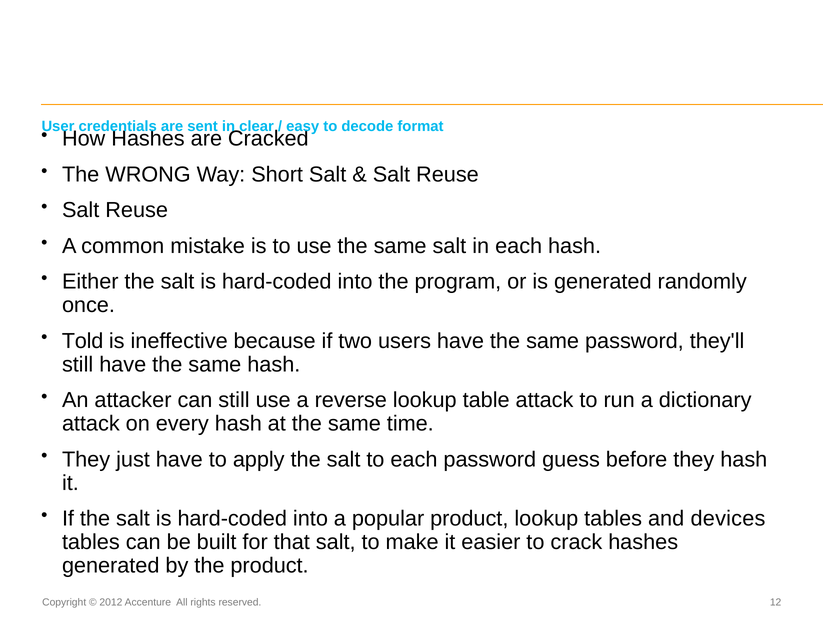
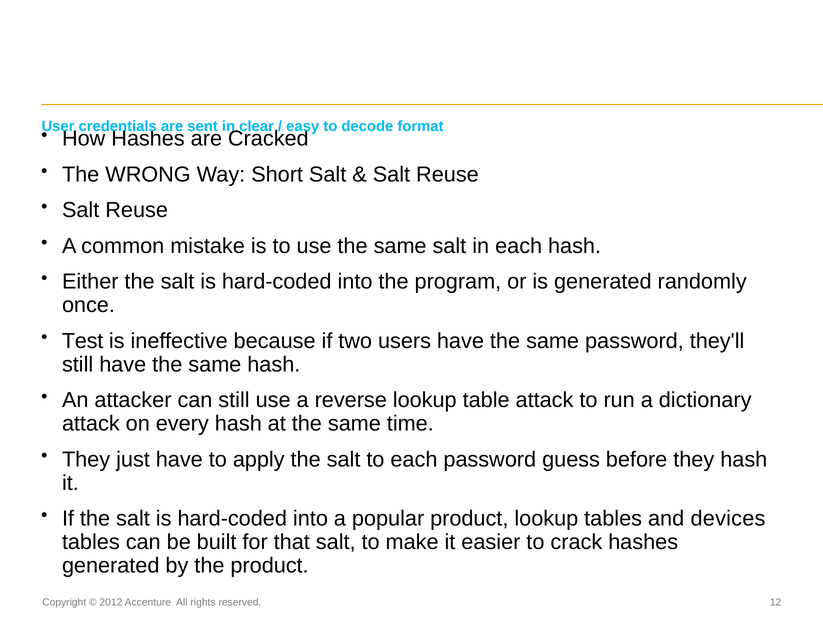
Told: Told -> Test (83, 341)
